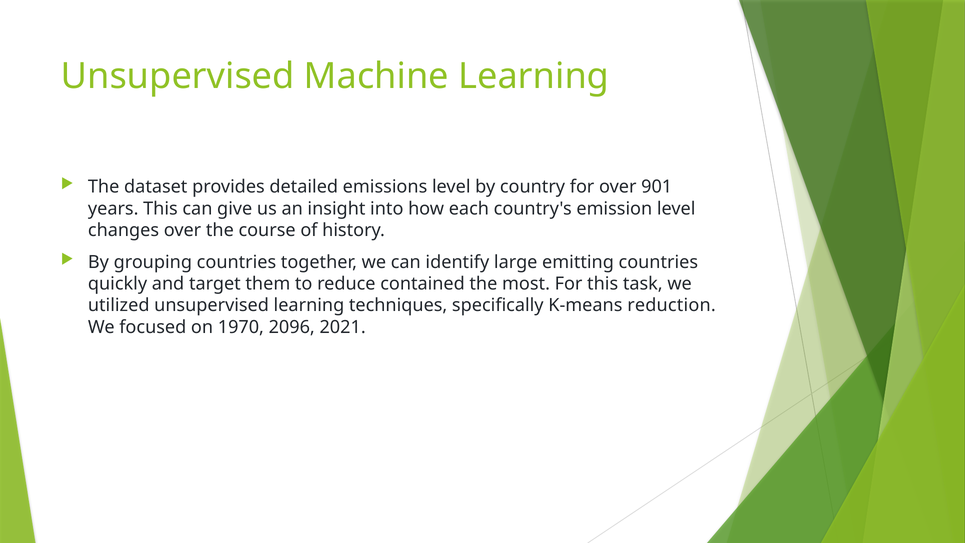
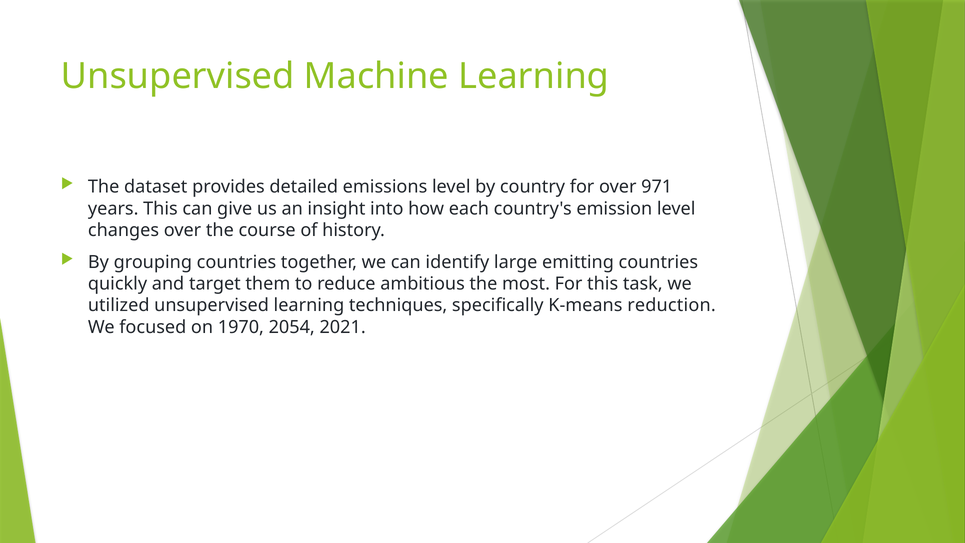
901: 901 -> 971 (657, 187)
contained: contained -> ambitious (423, 284)
2096: 2096 -> 2054 (292, 327)
